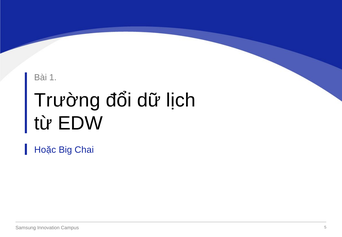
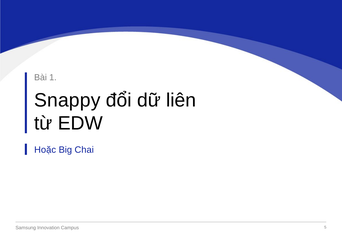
Trường: Trường -> Snappy (67, 100)
lịch: lịch -> liên (181, 100)
